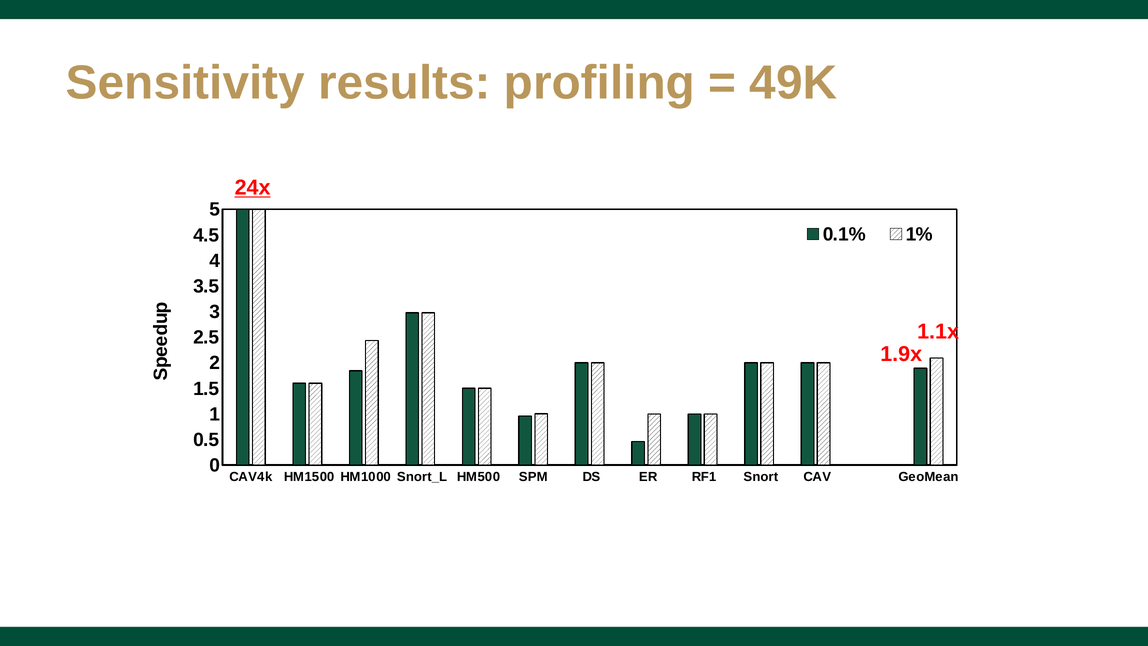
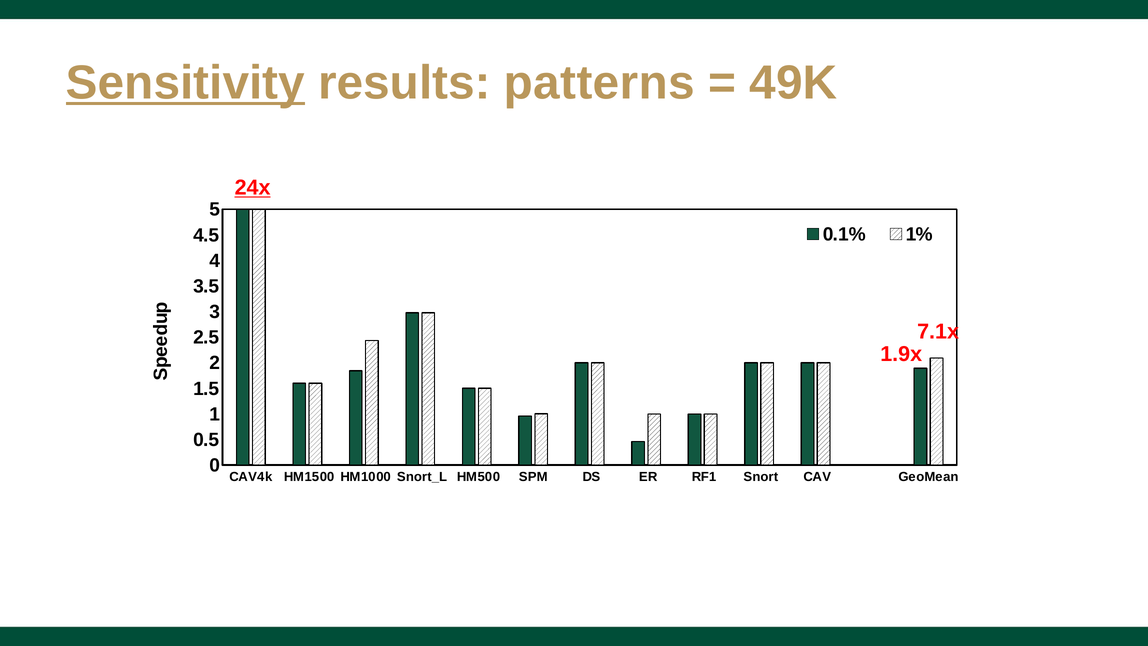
Sensitivity underline: none -> present (185, 83)
profiling: profiling -> patterns (599, 83)
1.1x: 1.1x -> 7.1x (938, 332)
